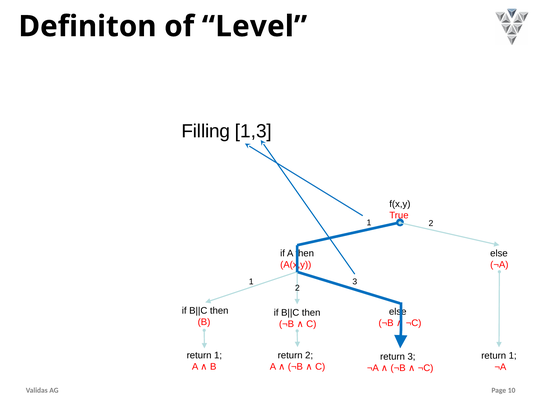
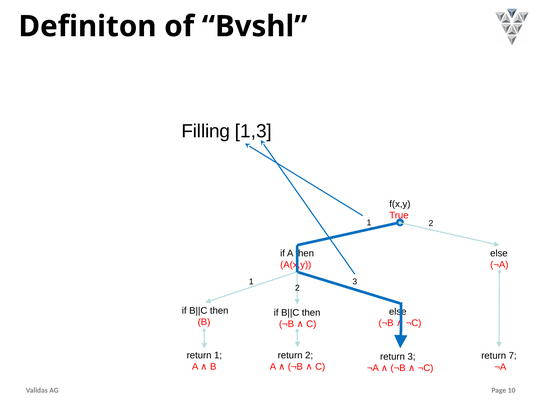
Level: Level -> Bvshl (255, 26)
1: 1 -> 7 (513, 355)
